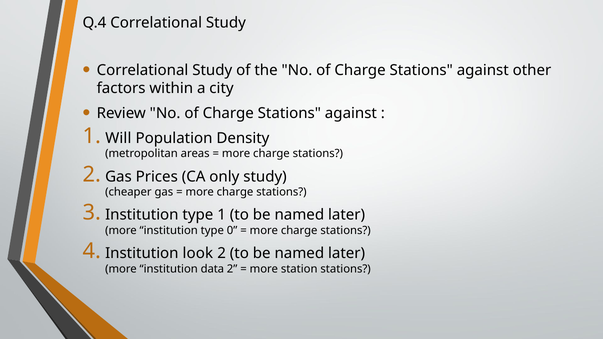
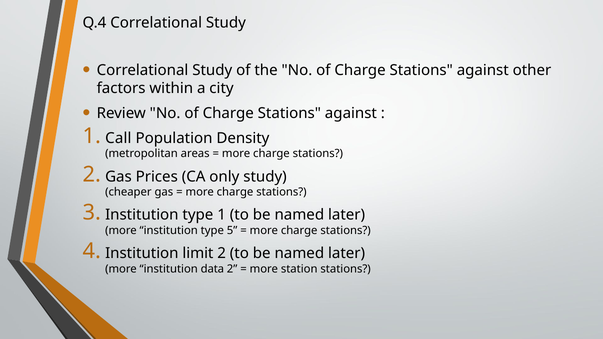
Will: Will -> Call (118, 138)
0: 0 -> 5 (232, 231)
look: look -> limit (198, 254)
